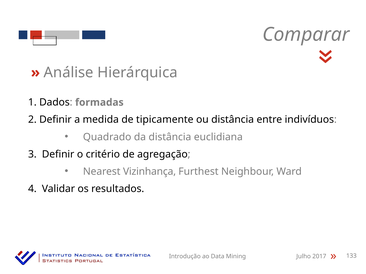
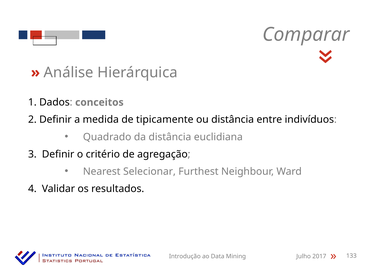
formadas: formadas -> conceitos (99, 103)
Vizinhança: Vizinhança -> Selecionar (149, 172)
